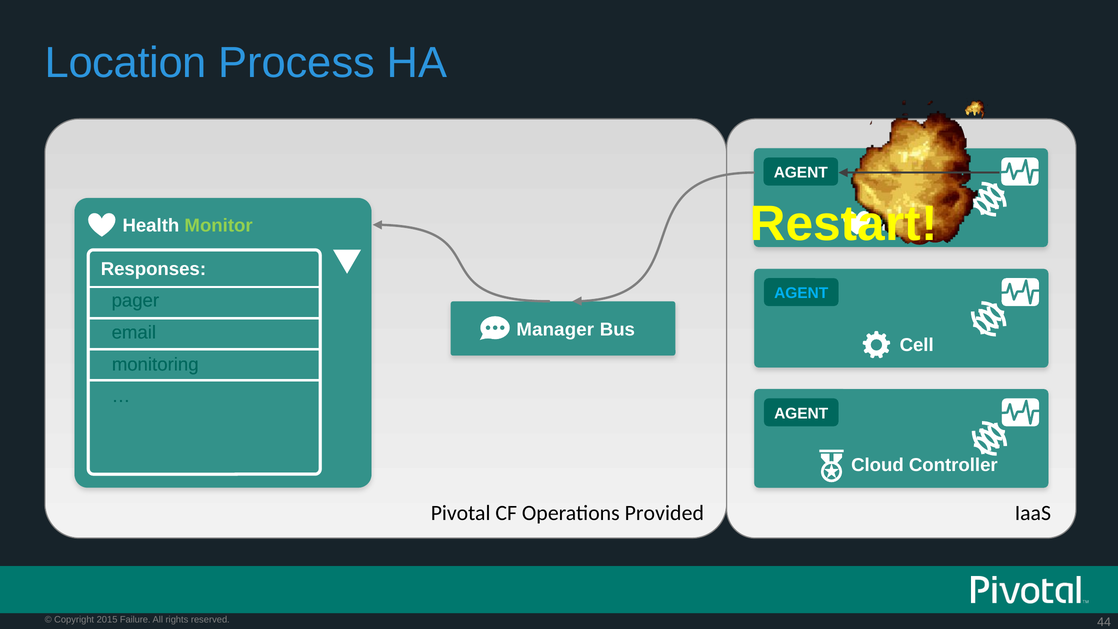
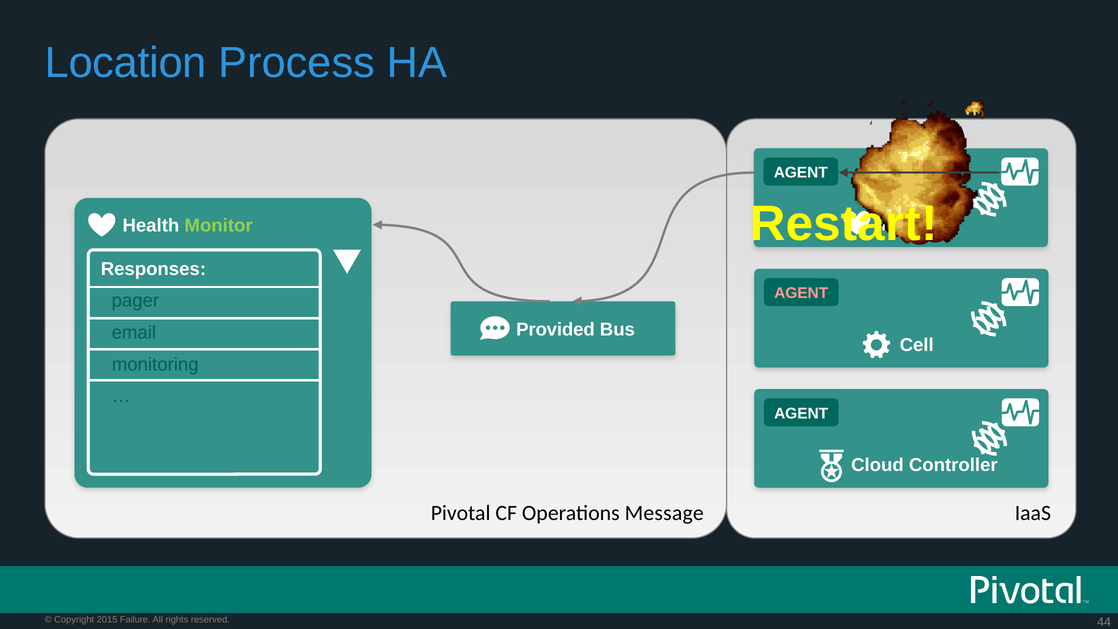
AGENT colour: light blue -> pink (801, 293)
Manager: Manager -> Provided (555, 330)
Provided: Provided -> Message (664, 513)
